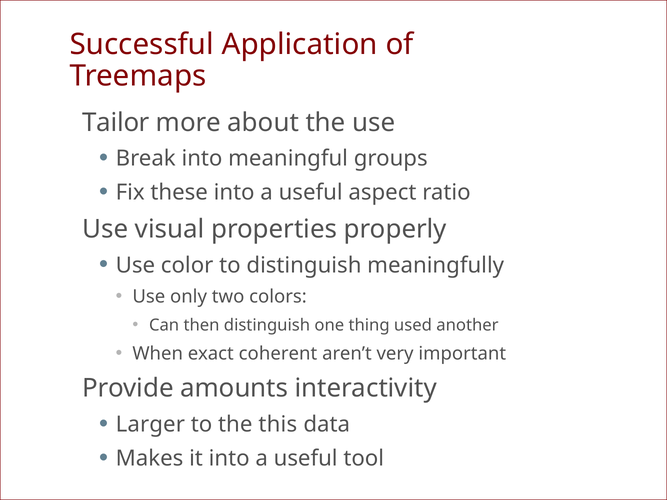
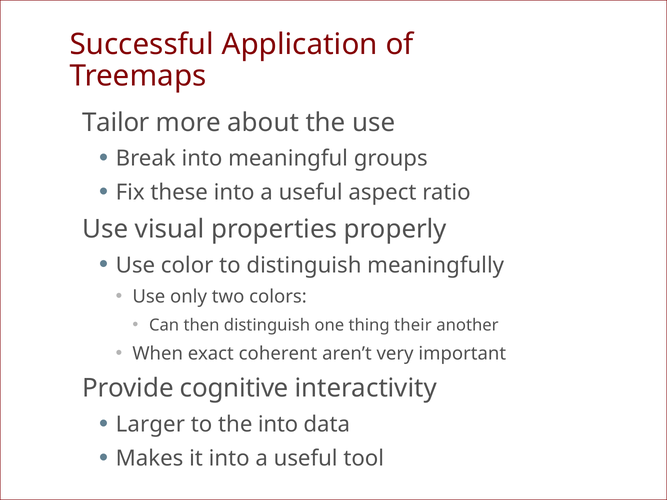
used: used -> their (413, 325)
amounts: amounts -> cognitive (234, 389)
the this: this -> into (278, 425)
